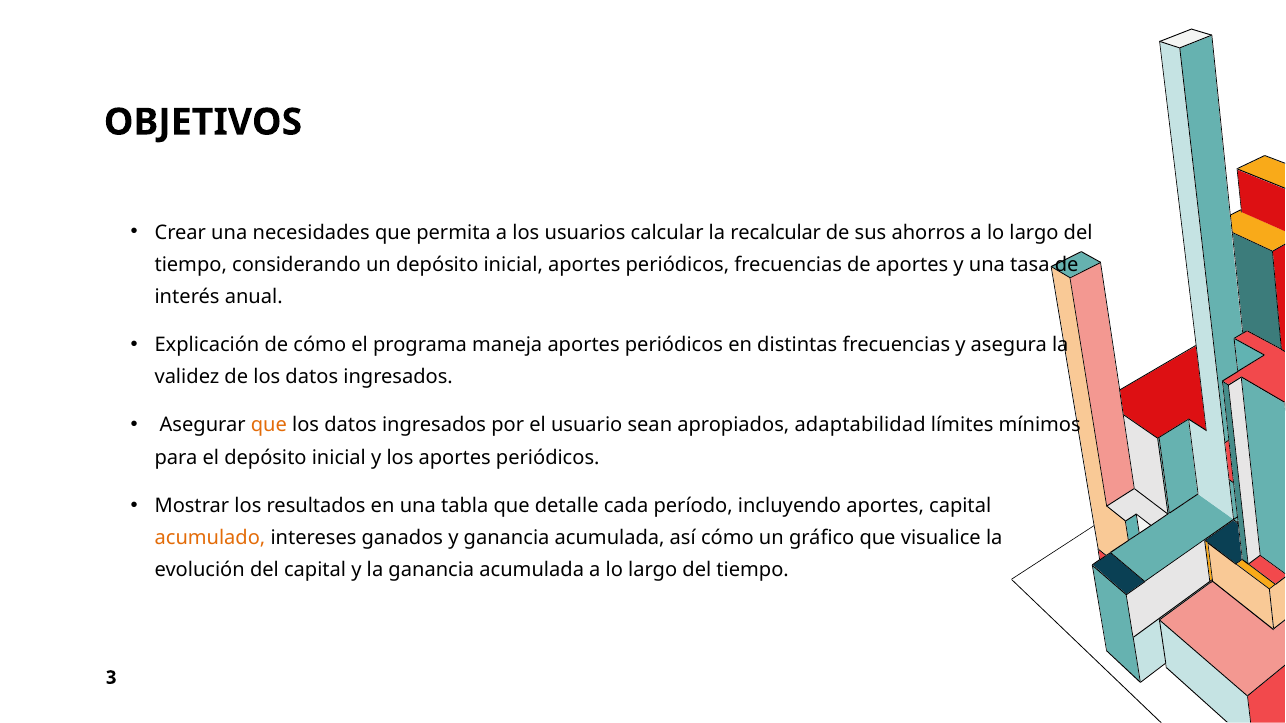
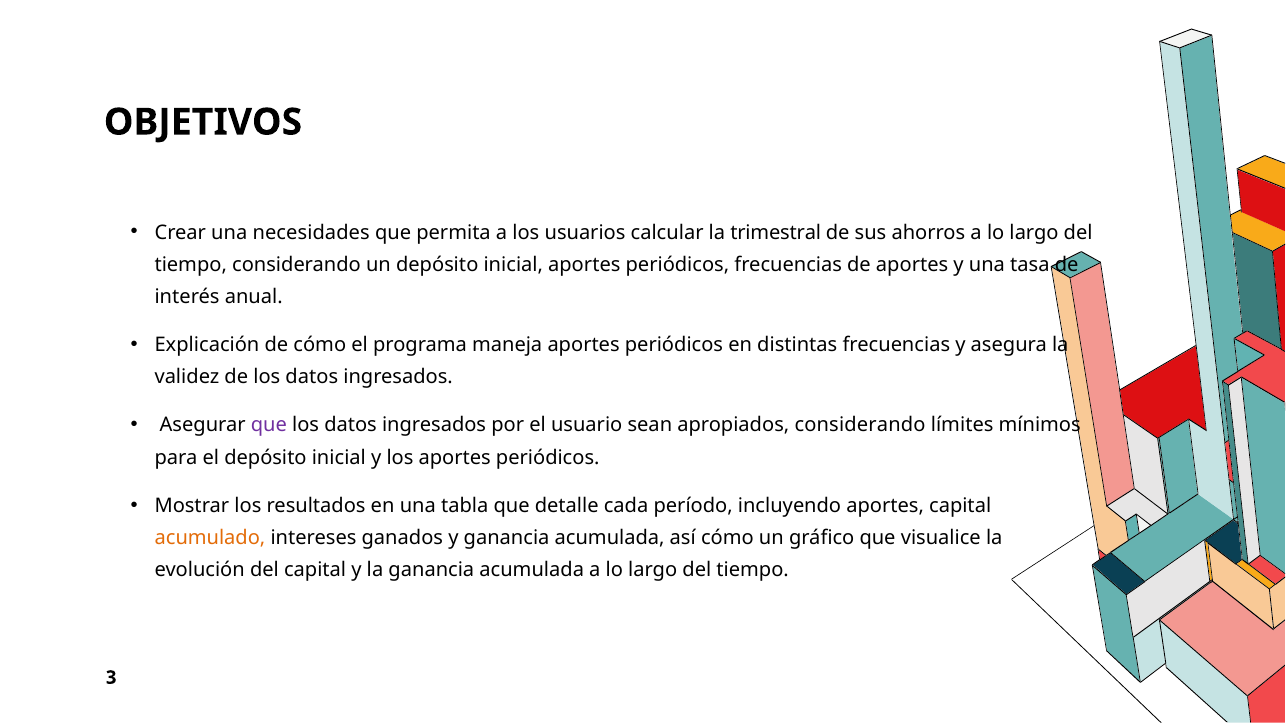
recalcular: recalcular -> trimestral (776, 233)
que colour: orange -> purple (269, 425)
apropiados adaptabilidad: adaptabilidad -> considerando (860, 425)
